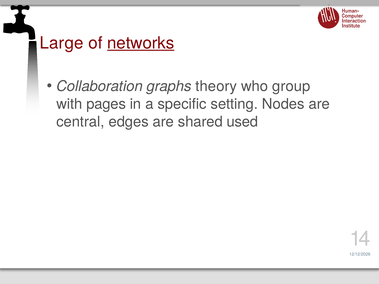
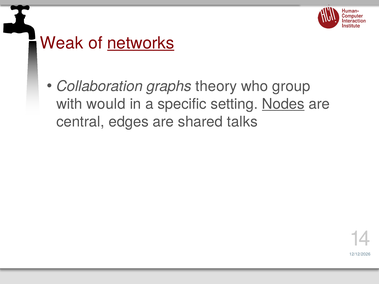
Large: Large -> Weak (62, 43)
pages: pages -> would (106, 104)
Nodes underline: none -> present (283, 104)
used: used -> talks (242, 122)
